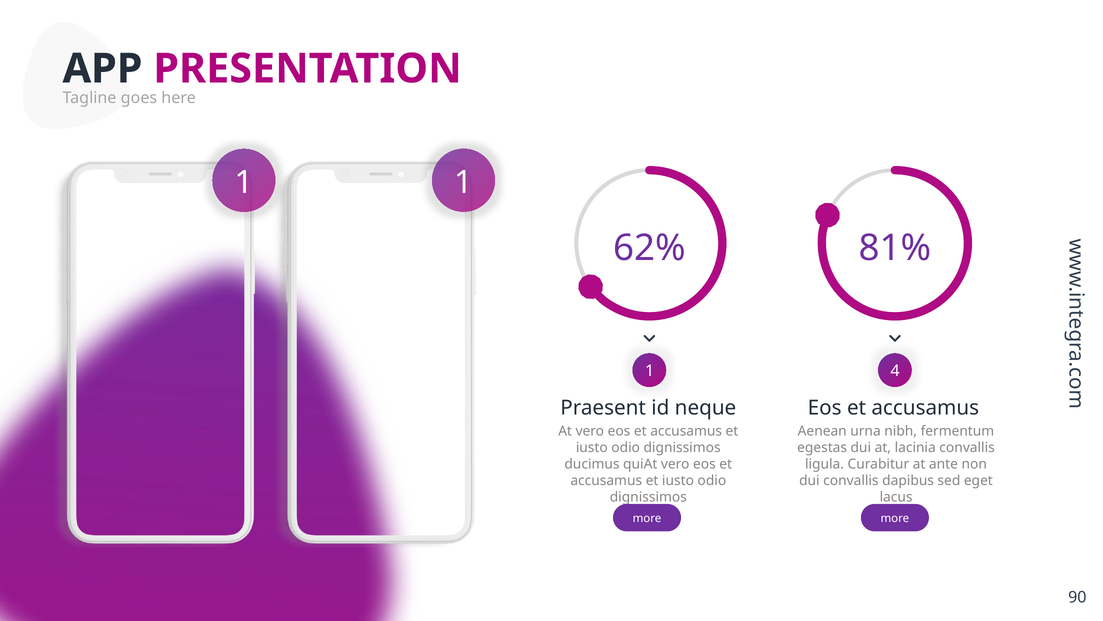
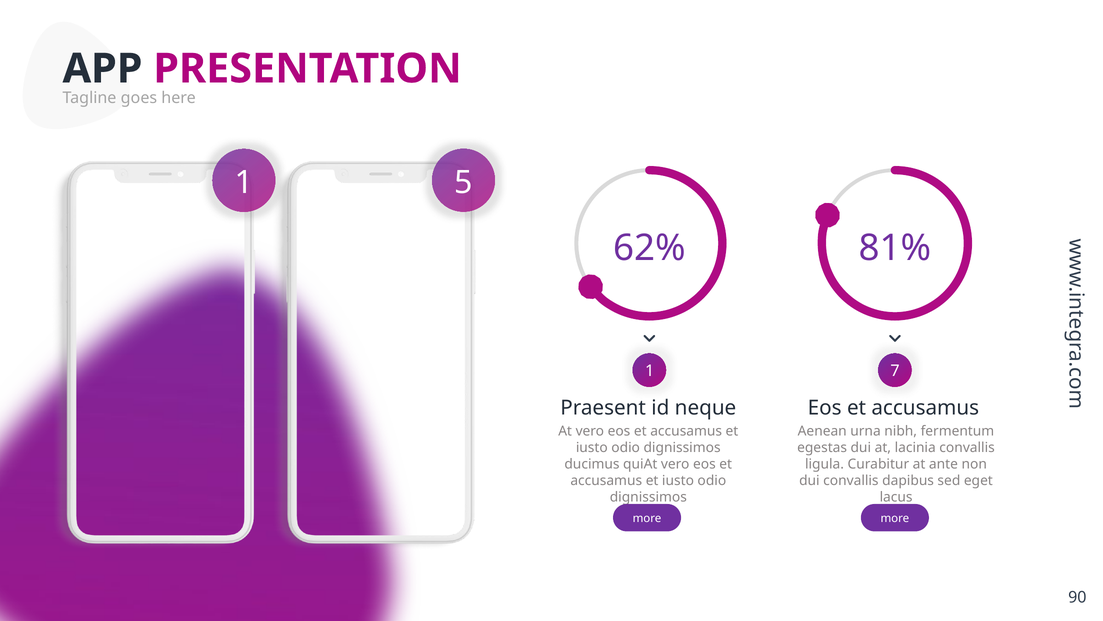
1 1: 1 -> 5 (464, 182)
4: 4 -> 7 (895, 370)
